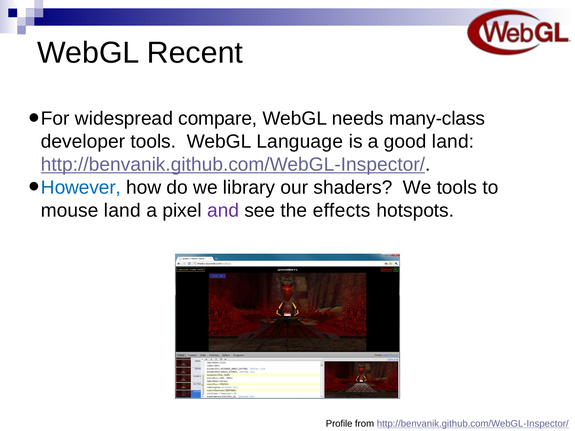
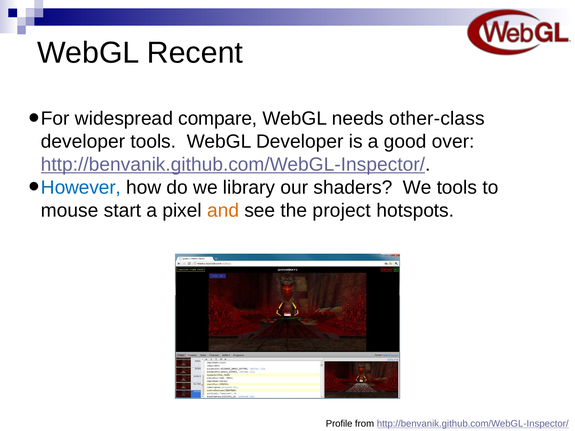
many-class: many-class -> other-class (437, 118)
WebGL Language: Language -> Developer (300, 141)
good land: land -> over (453, 141)
mouse land: land -> start (122, 210)
and colour: purple -> orange (223, 210)
effects: effects -> project (342, 210)
